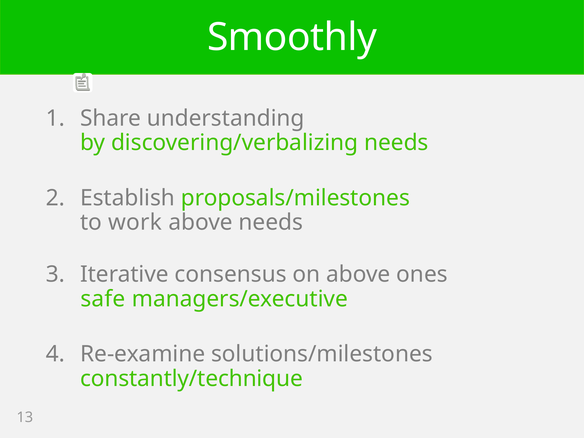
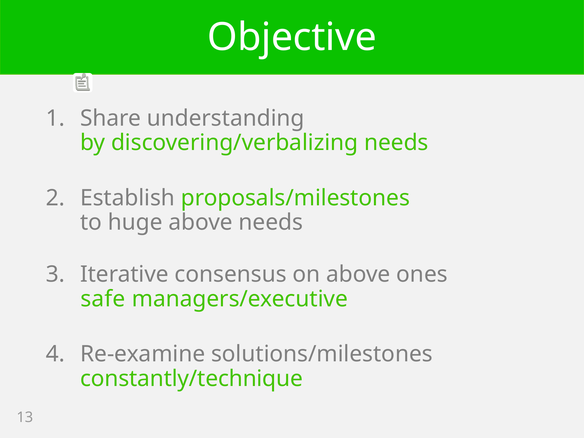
Smoothly: Smoothly -> Objective (292, 37)
work: work -> huge (135, 222)
